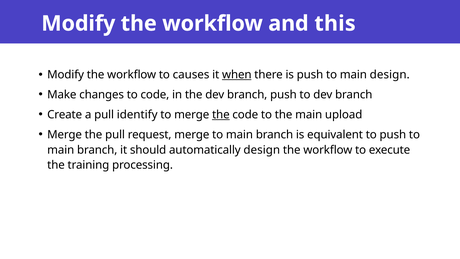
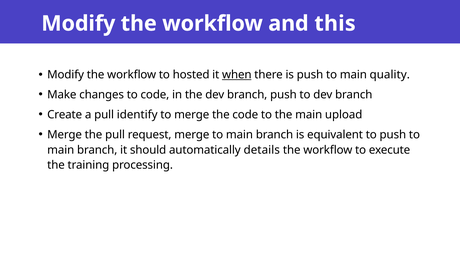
causes: causes -> hosted (191, 75)
main design: design -> quality (390, 75)
the underline: present -> none (221, 115)
automatically design: design -> details (262, 150)
